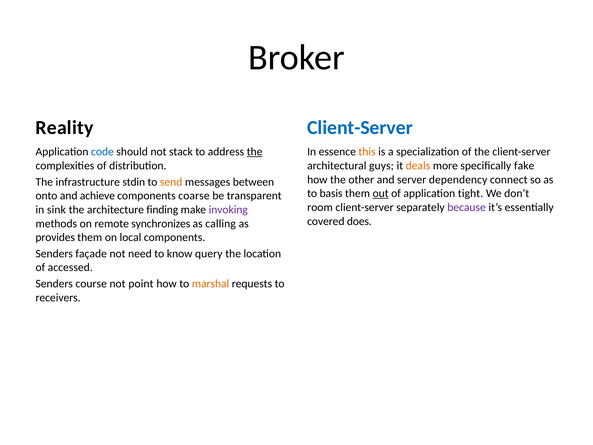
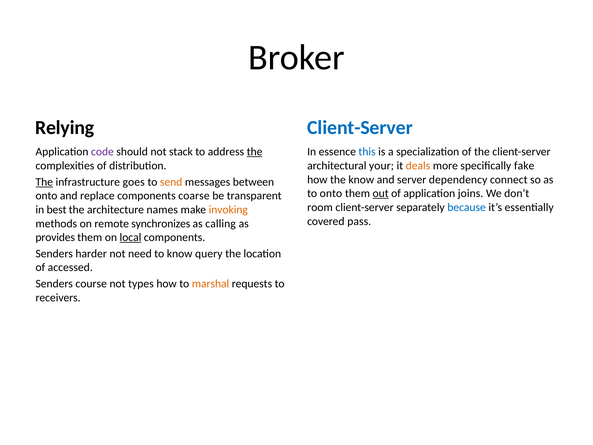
Reality: Reality -> Relying (65, 128)
code colour: blue -> purple (102, 152)
this colour: orange -> blue (367, 152)
guys: guys -> your (381, 166)
the other: other -> know (361, 179)
The underline: none -> present (44, 182)
stdin: stdin -> goes (134, 182)
to basis: basis -> onto (331, 193)
tight: tight -> joins (471, 193)
achieve: achieve -> replace (97, 196)
because colour: purple -> blue (467, 207)
sink: sink -> best (57, 210)
finding: finding -> names (162, 210)
invoking colour: purple -> orange (228, 210)
does: does -> pass (359, 221)
local underline: none -> present (130, 237)
façade: façade -> harder (91, 253)
point: point -> types (141, 283)
